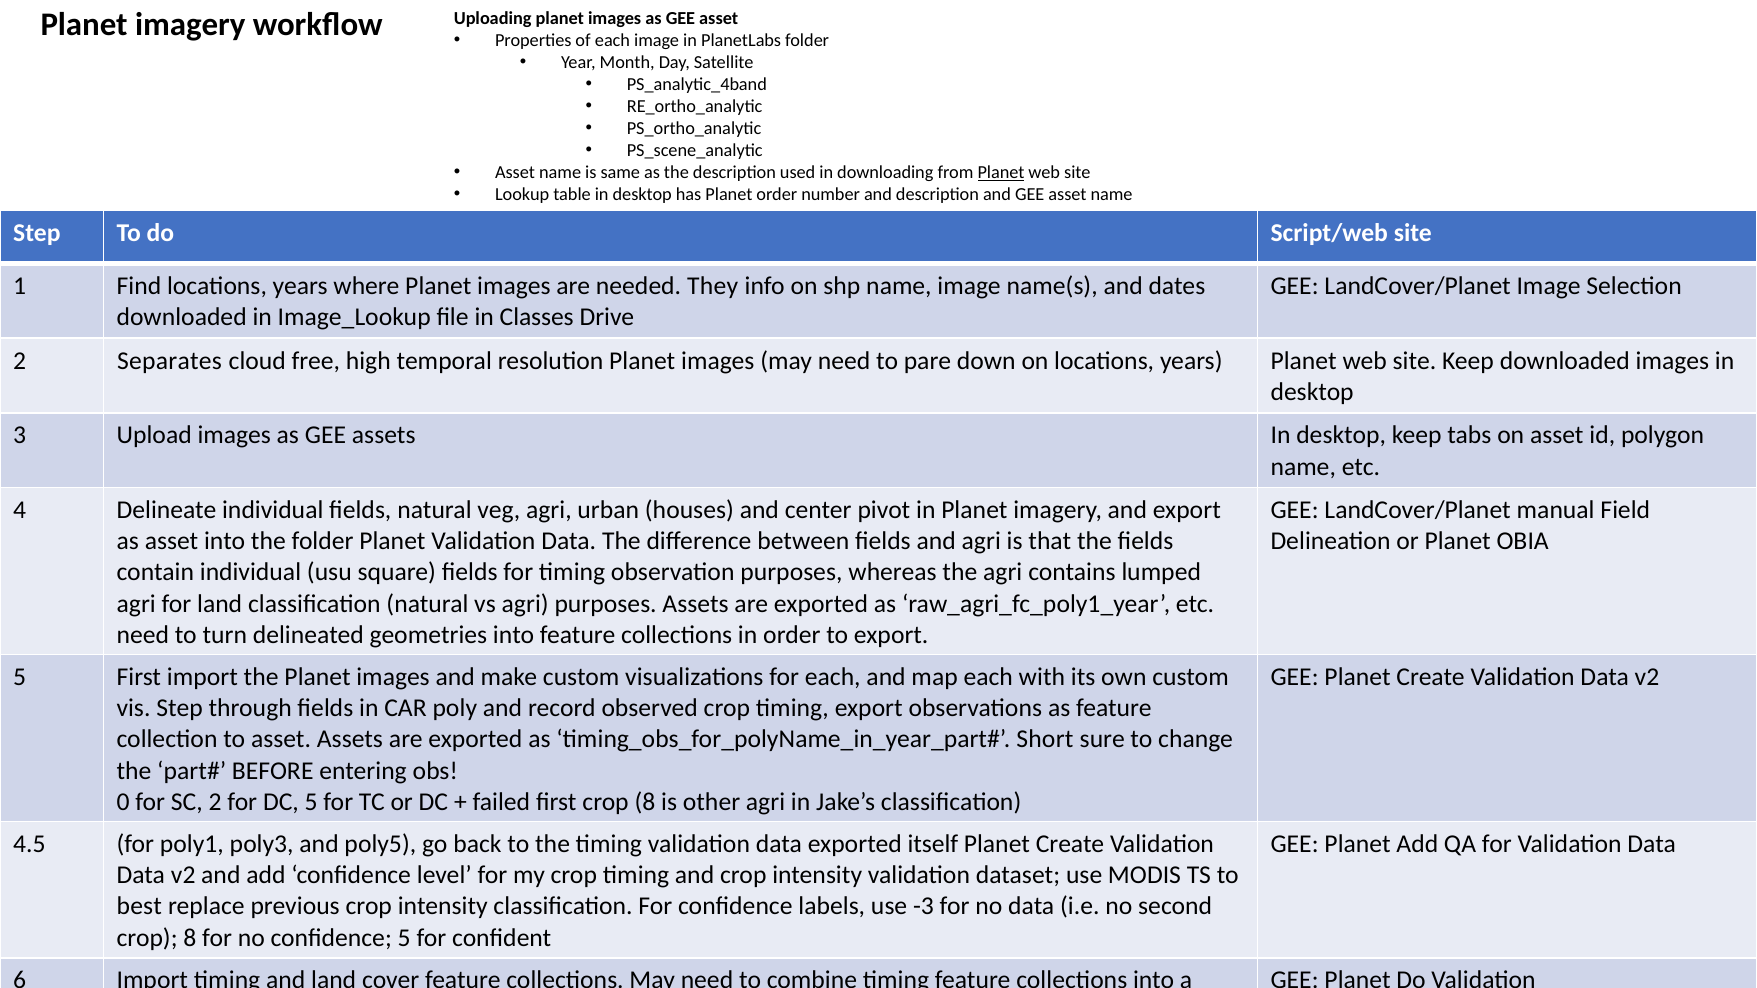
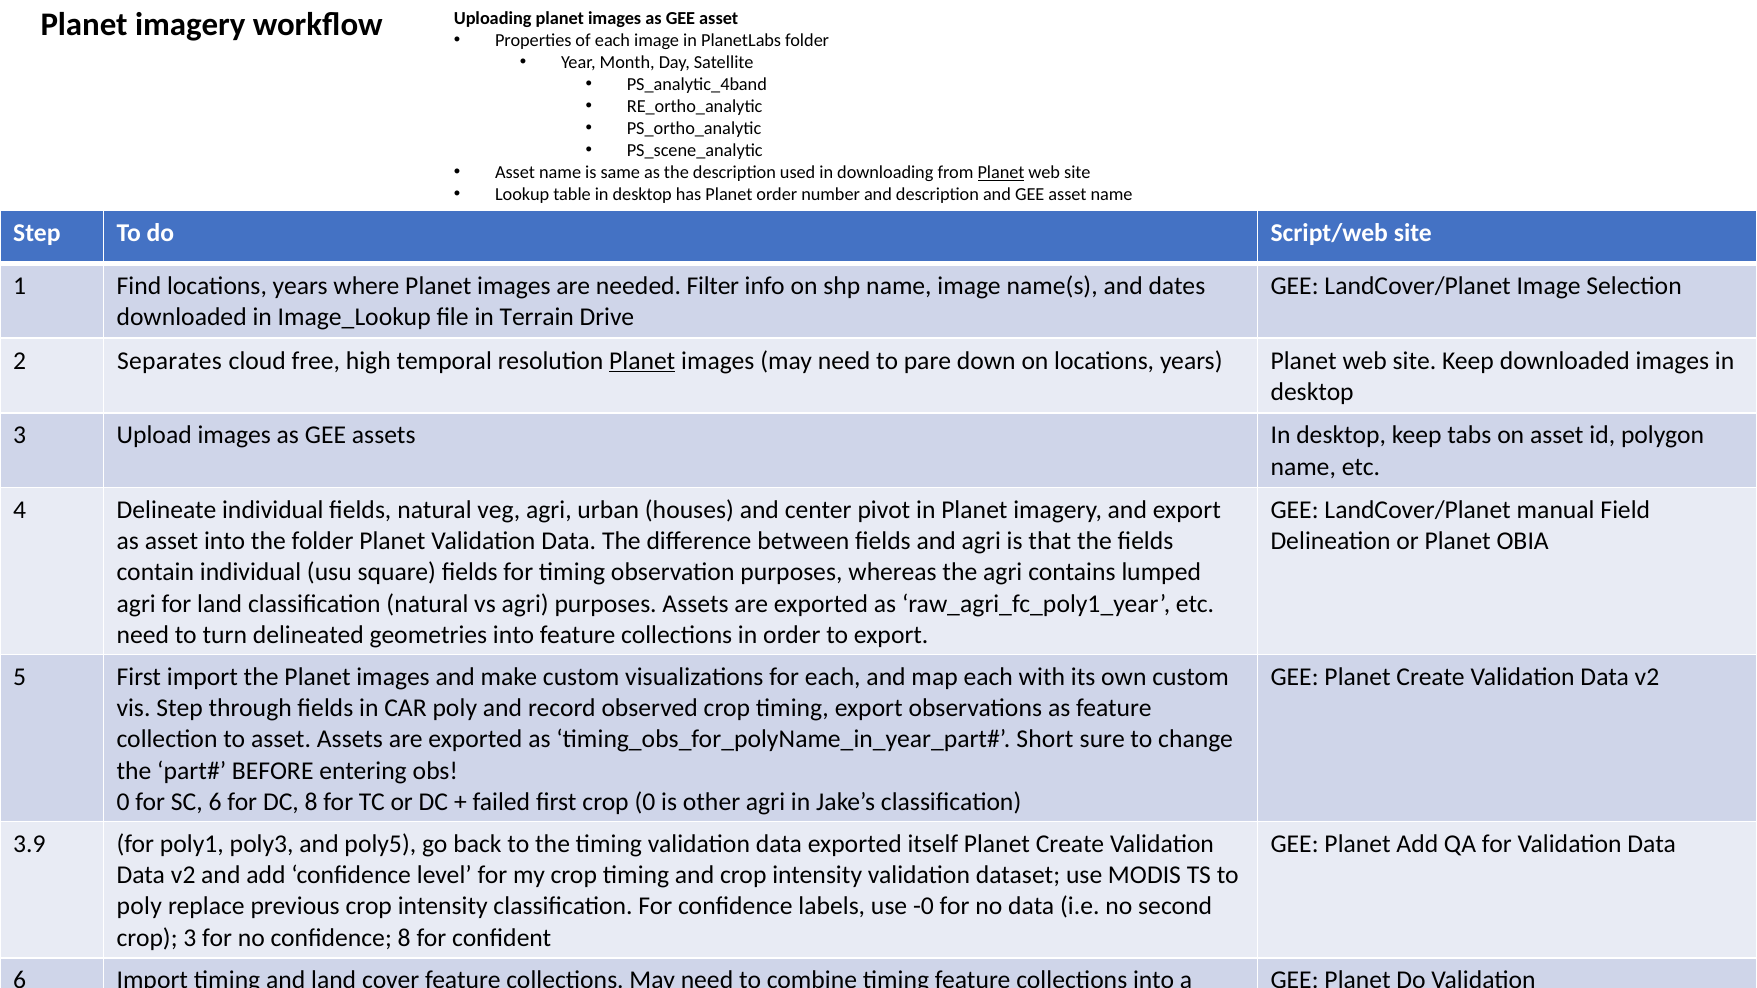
They: They -> Filter (713, 286)
Classes: Classes -> Terrain (537, 317)
Planet underline: none -> present (642, 361)
SC 2: 2 -> 6 (215, 802)
DC 5: 5 -> 8 (311, 802)
first crop 8: 8 -> 0 (645, 802)
4.5: 4.5 -> 3.9 (29, 844)
best: best -> poly (139, 907)
-3: -3 -> -0 (924, 907)
8: 8 -> 3 (190, 938)
confidence 5: 5 -> 8 (404, 938)
